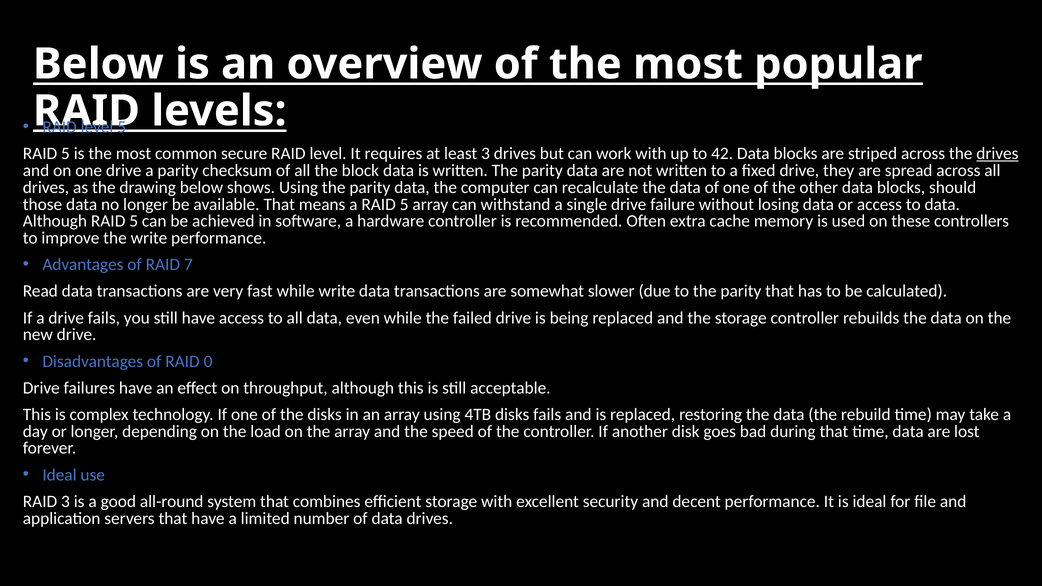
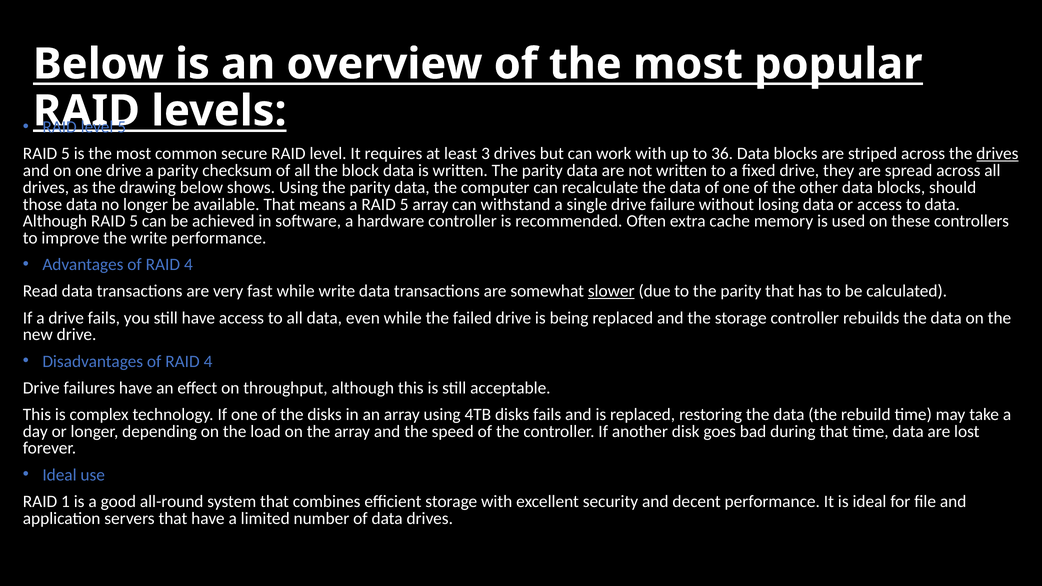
42: 42 -> 36 (722, 154)
Advantages of RAID 7: 7 -> 4 (188, 265)
slower underline: none -> present (611, 291)
Disadvantages of RAID 0: 0 -> 4 (208, 361)
RAID 3: 3 -> 1 (66, 502)
